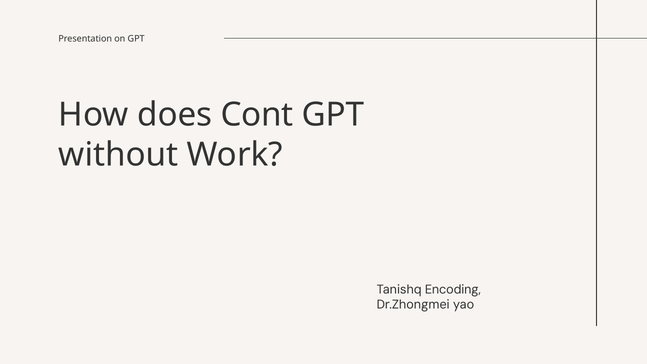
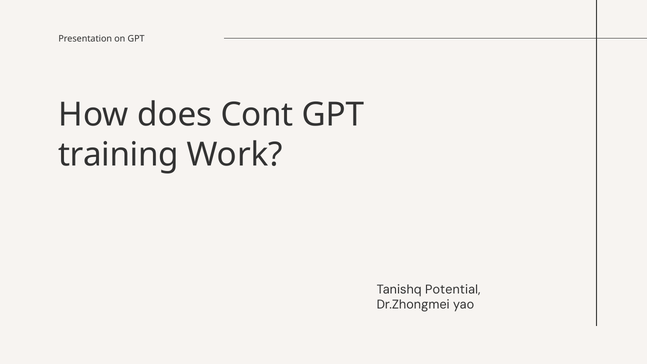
without: without -> training (118, 155)
Encoding: Encoding -> Potential (453, 290)
